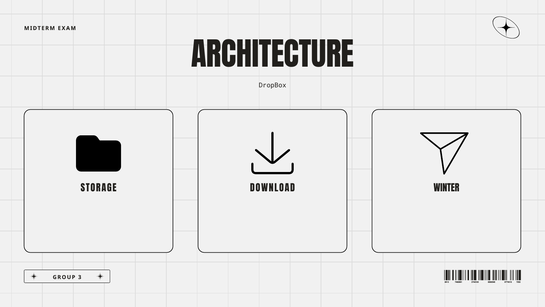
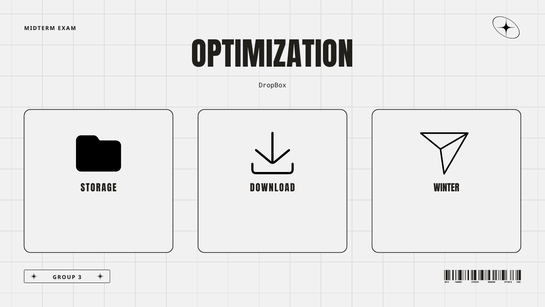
ARCHITECTURE: ARCHITECTURE -> OPTIMIZATION (272, 56)
